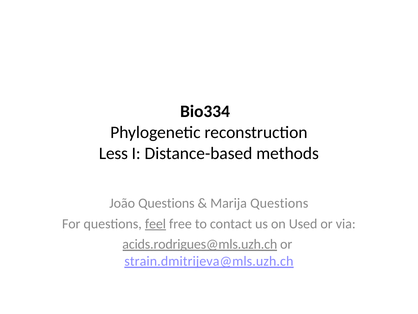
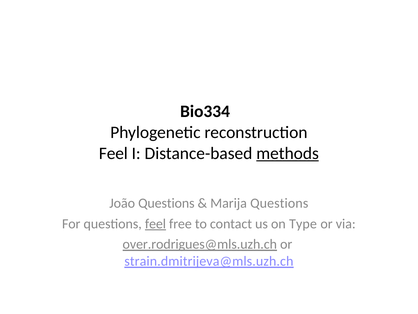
Less: Less -> Feel (113, 153)
methods underline: none -> present (288, 153)
Used: Used -> Type (303, 223)
acids.rodrigues@mls.uzh.ch: acids.rodrigues@mls.uzh.ch -> over.rodrigues@mls.uzh.ch (200, 244)
